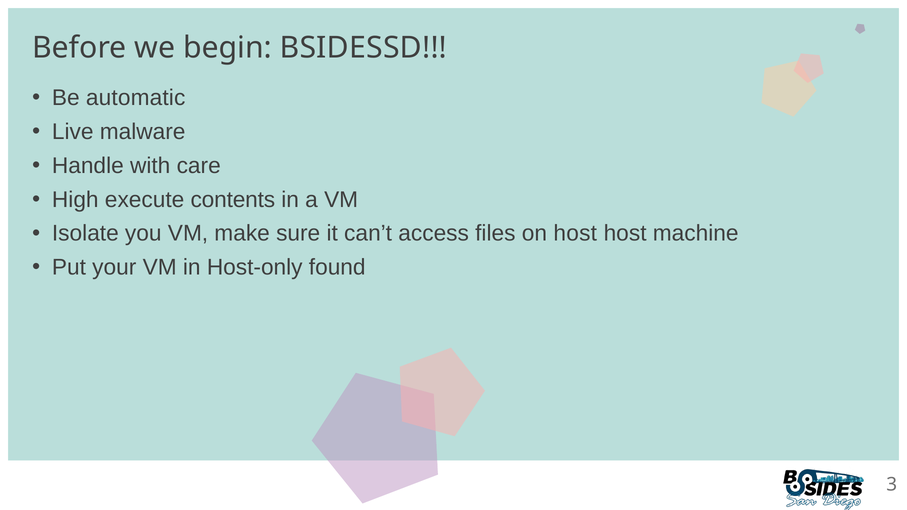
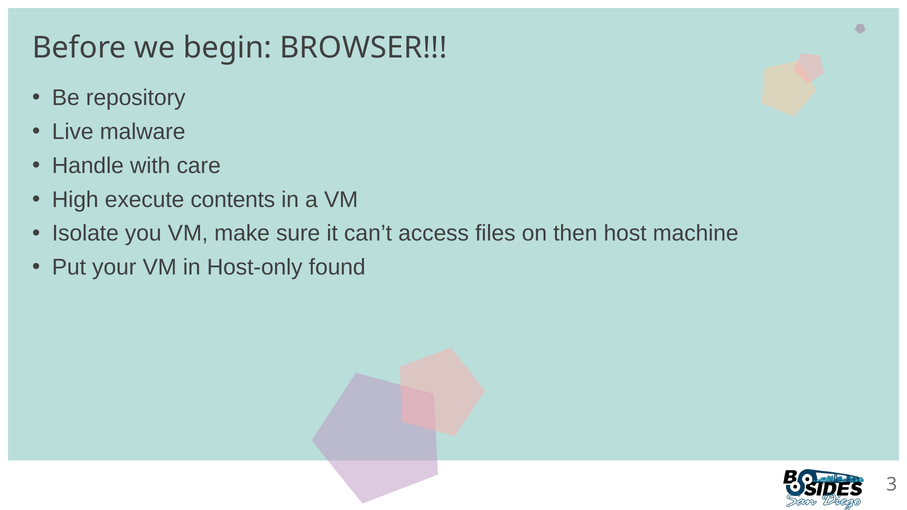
BSIDESSD: BSIDESSD -> BROWSER (363, 48)
automatic: automatic -> repository (136, 98)
on host: host -> then (575, 234)
